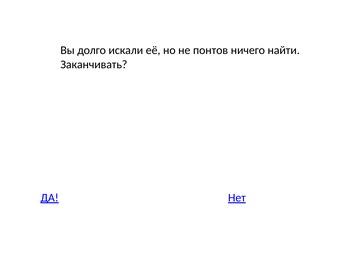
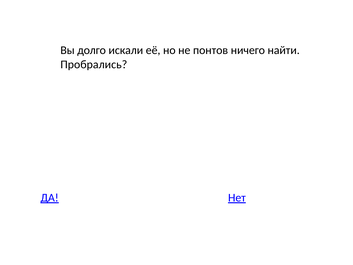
Заканчивать: Заканчивать -> Пробрались (94, 64)
